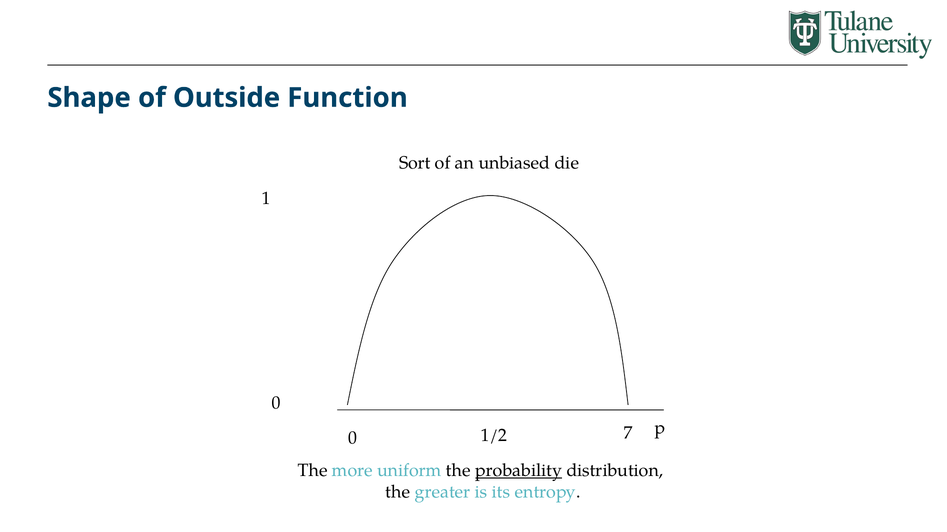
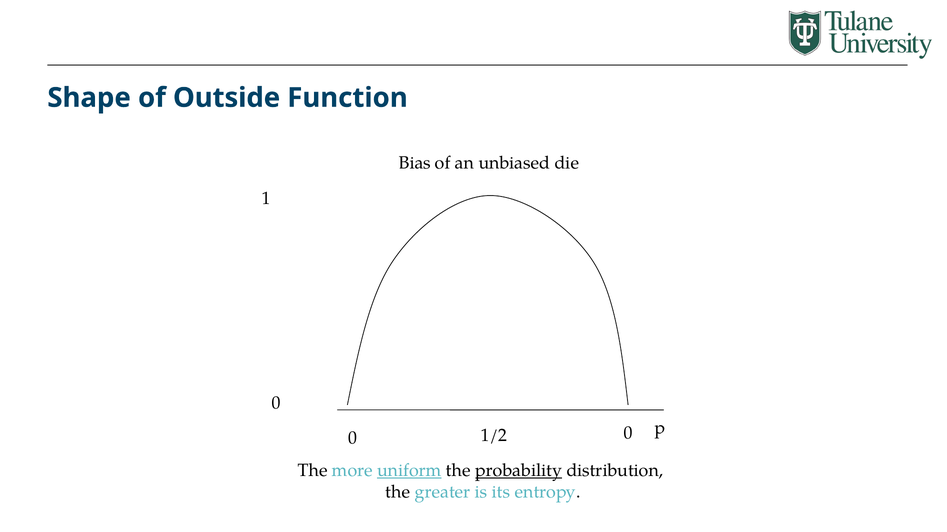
Sort: Sort -> Bias (415, 163)
1/2 7: 7 -> 0 (628, 433)
uniform underline: none -> present (409, 471)
